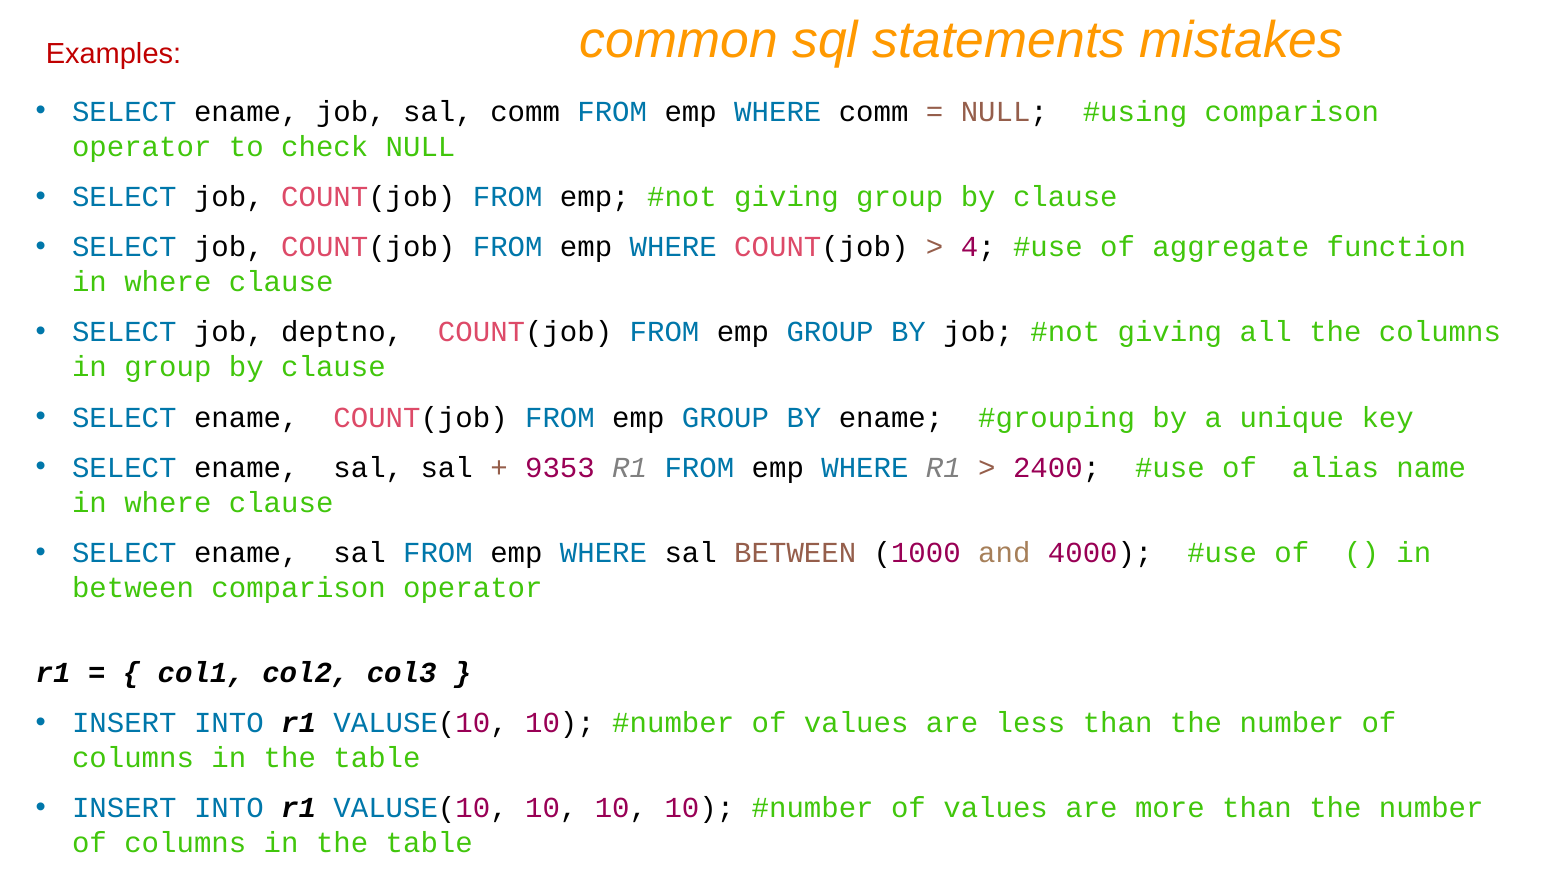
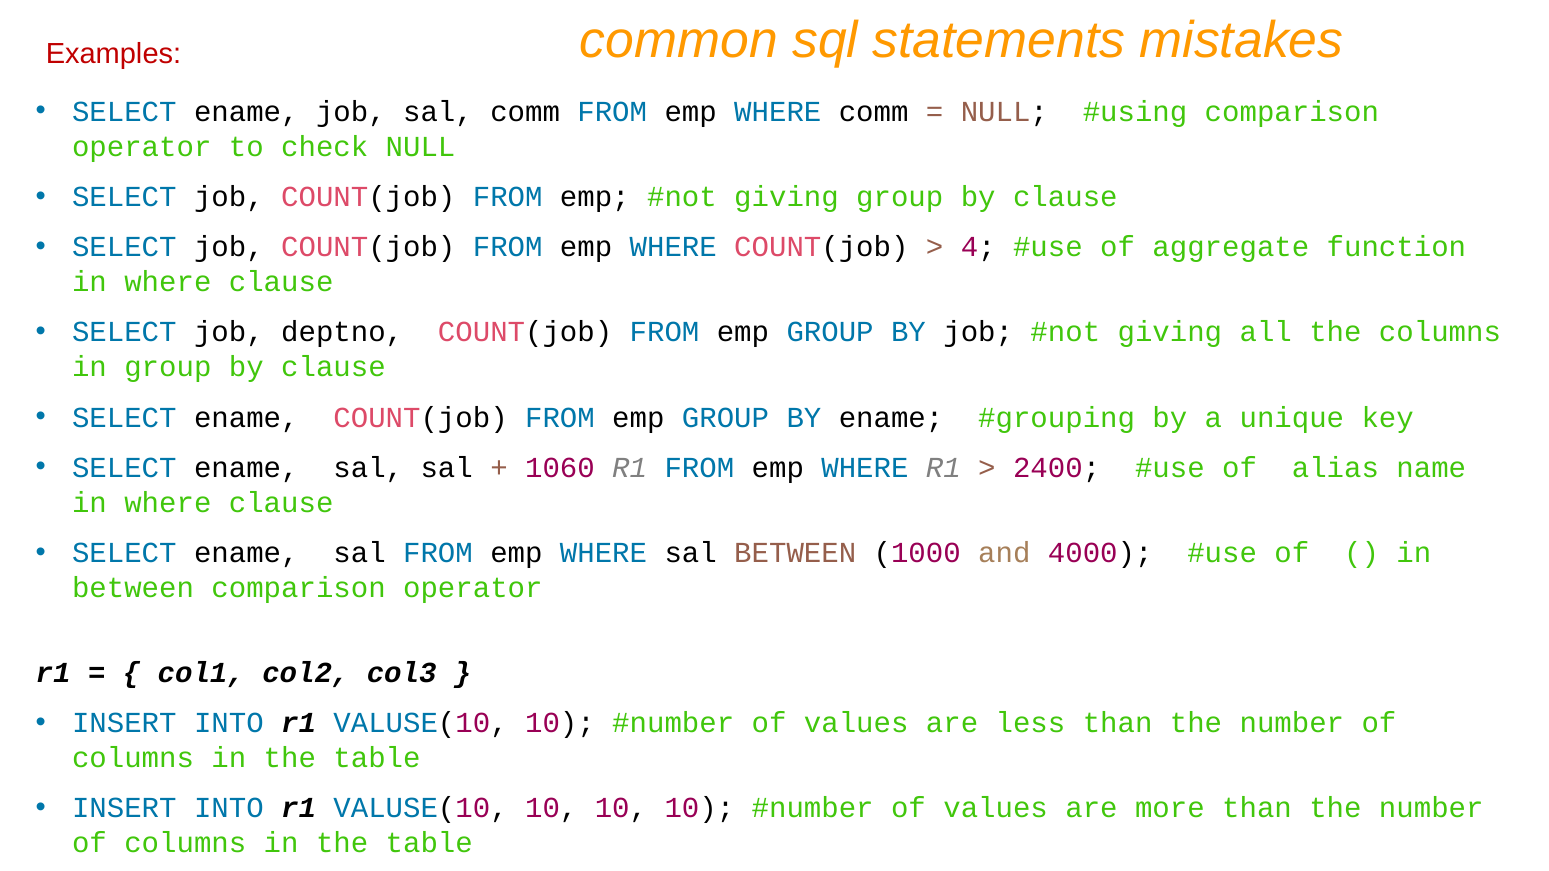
9353: 9353 -> 1060 (560, 468)
